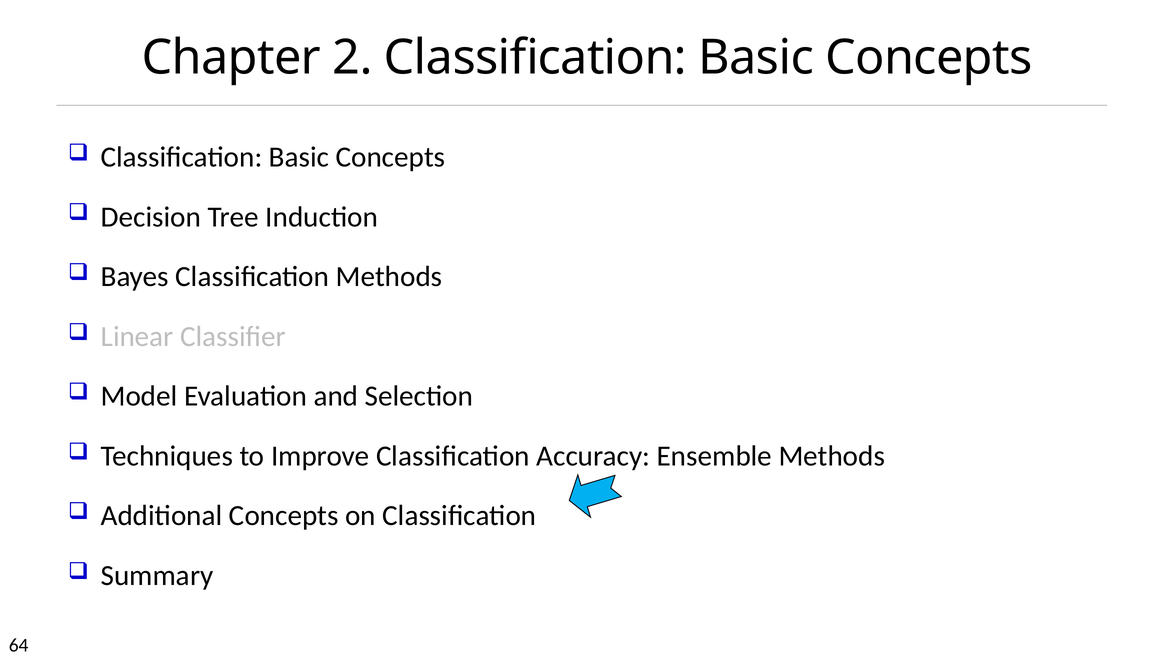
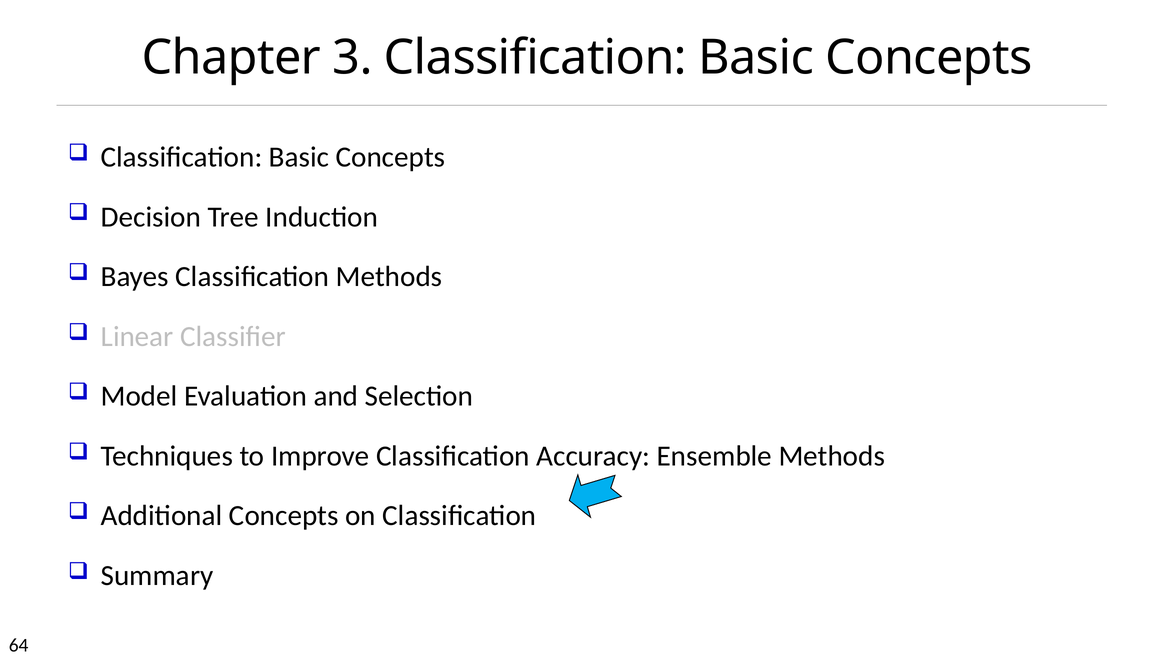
2: 2 -> 3 (353, 58)
